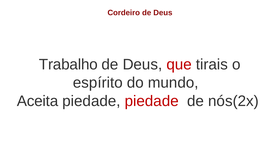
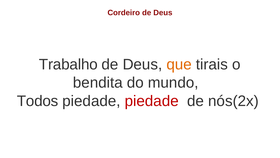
que colour: red -> orange (179, 64)
espírito: espírito -> bendita (98, 83)
Aceita: Aceita -> Todos (38, 101)
